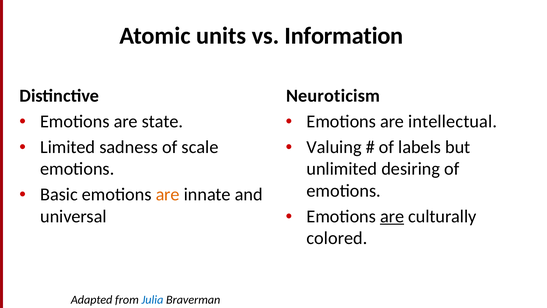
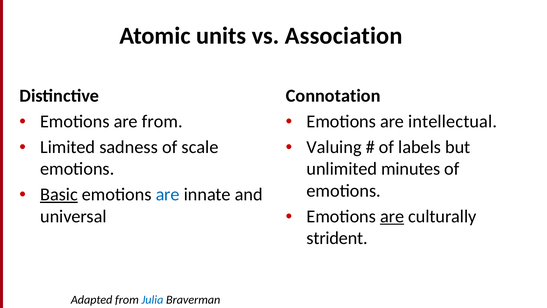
Information: Information -> Association (344, 36)
Neuroticism: Neuroticism -> Connotation (333, 96)
are state: state -> from (162, 121)
desiring: desiring -> minutes (411, 169)
Basic underline: none -> present (59, 194)
are colour: orange -> blue (168, 194)
colored: colored -> strident (337, 238)
